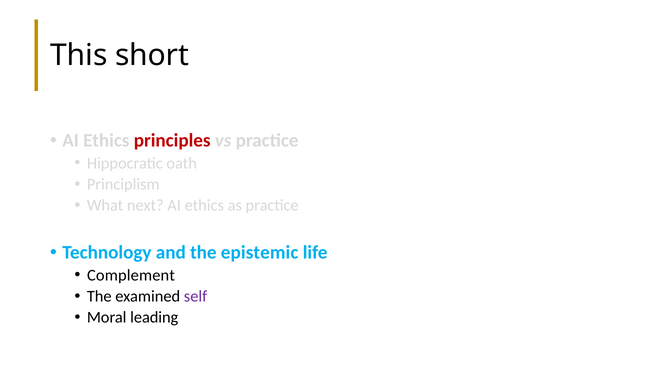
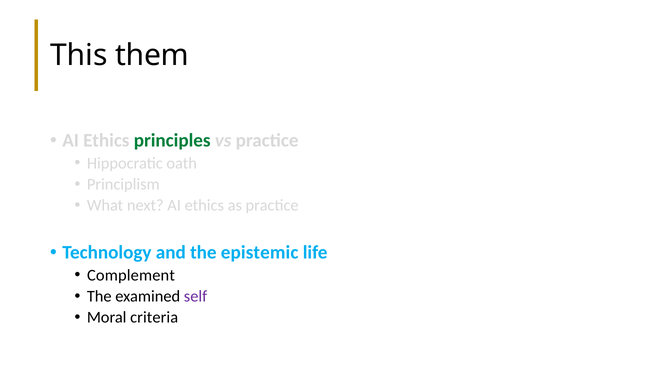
short: short -> them (152, 55)
principles colour: red -> green (172, 141)
leading: leading -> criteria (154, 317)
